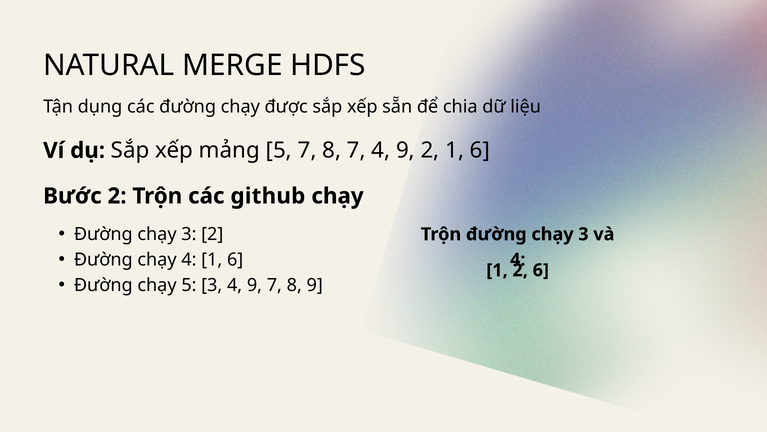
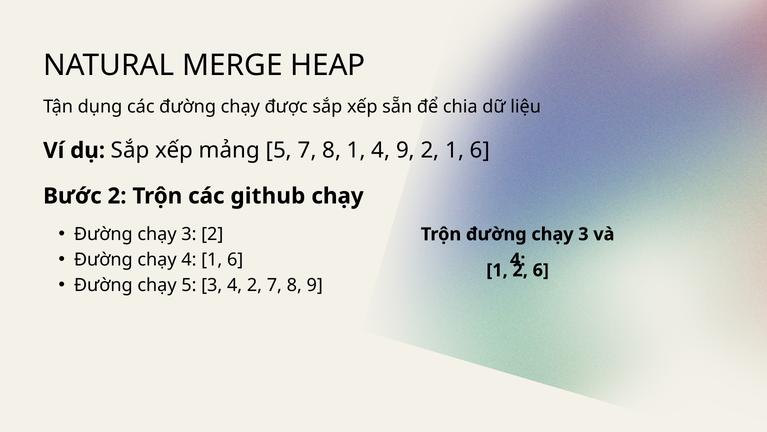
HDFS: HDFS -> HEAP (328, 65)
8 7: 7 -> 1 (356, 150)
3 4 9: 9 -> 2 (254, 285)
